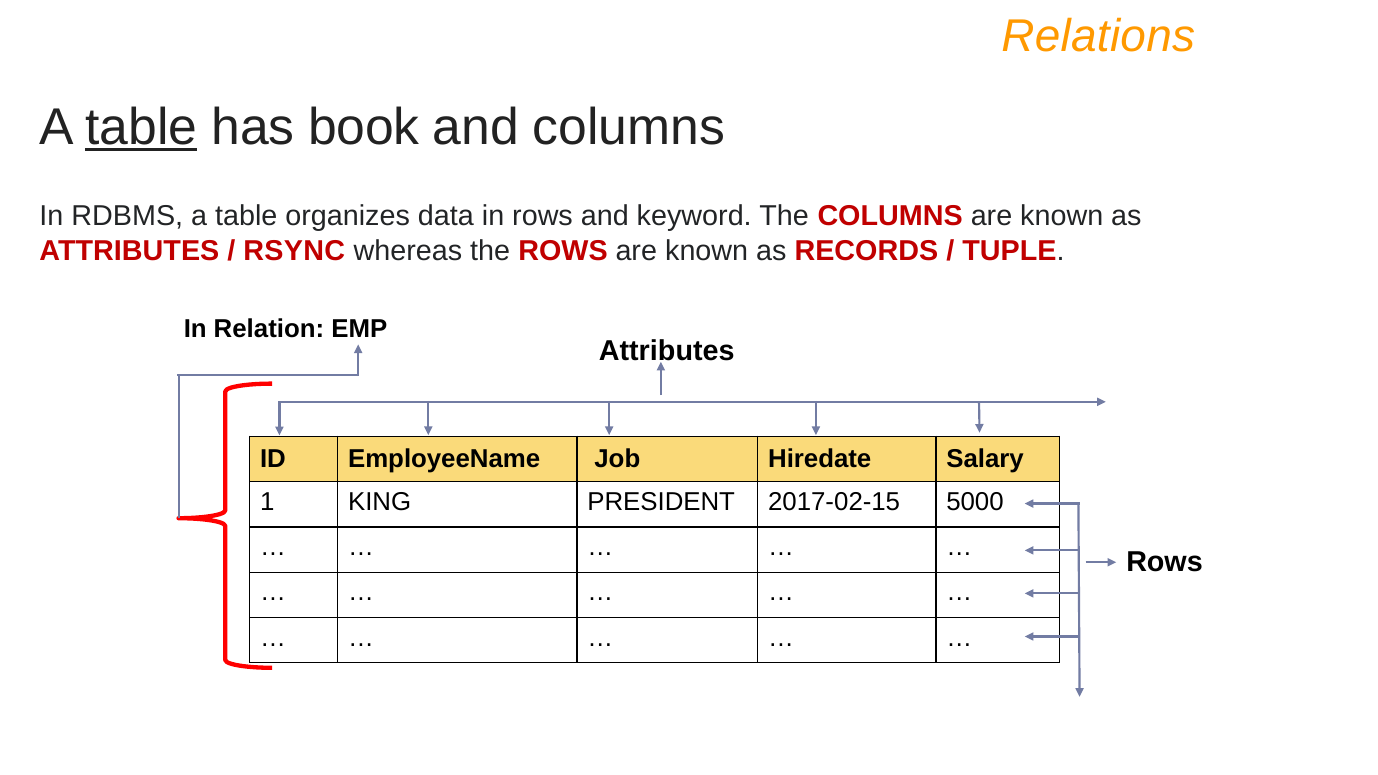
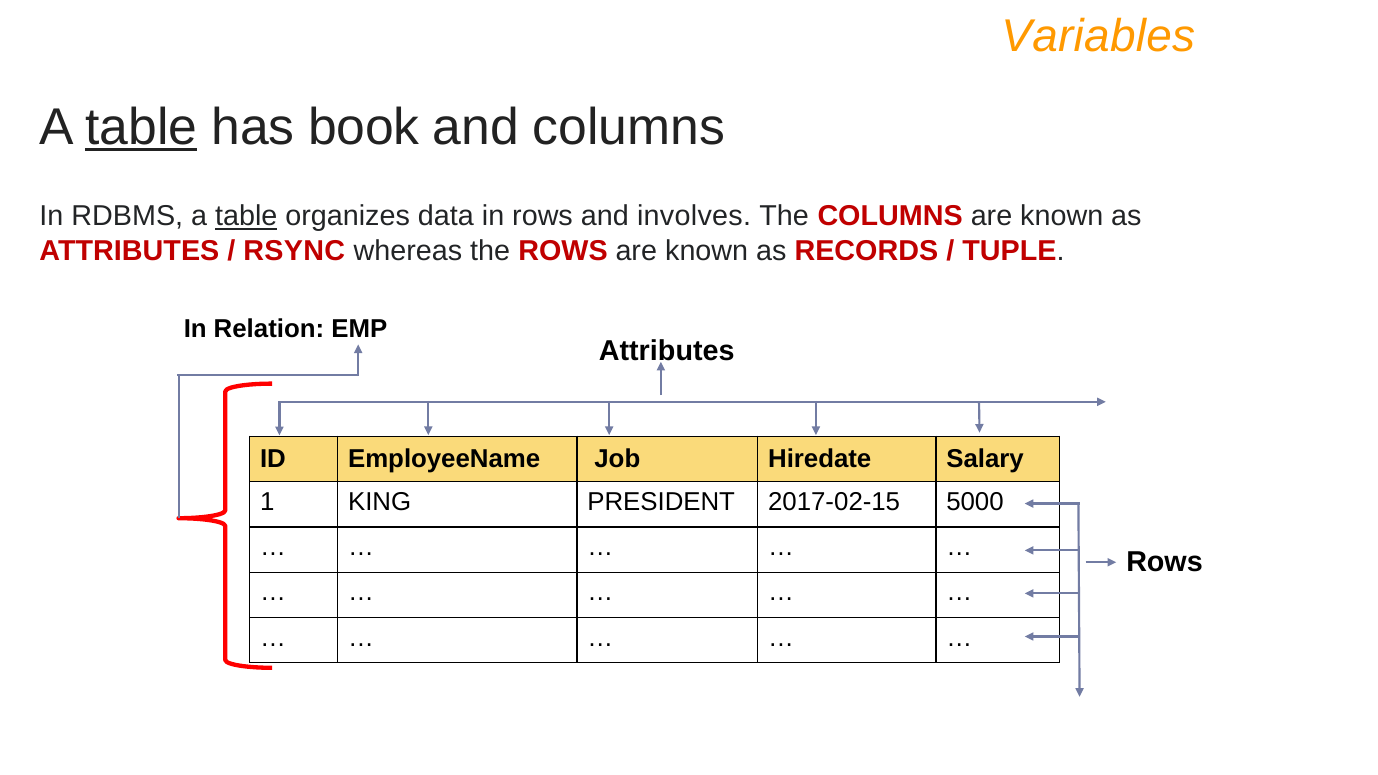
Relations: Relations -> Variables (1098, 36)
table underline: none -> present (246, 217)
keyword: keyword -> involves (694, 217)
